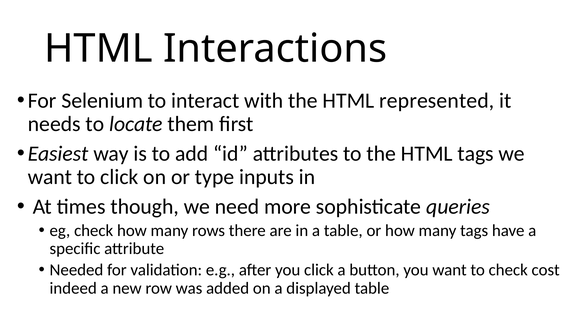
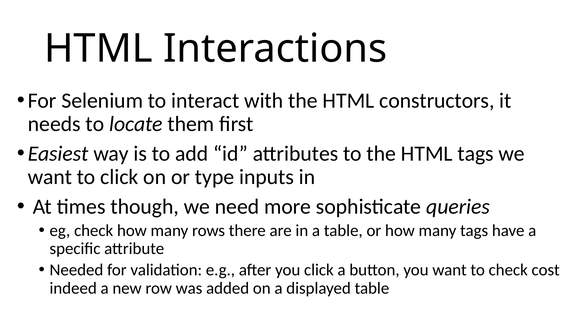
represented: represented -> constructors (437, 100)
